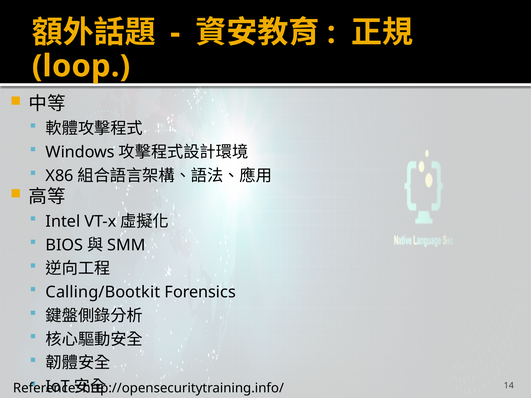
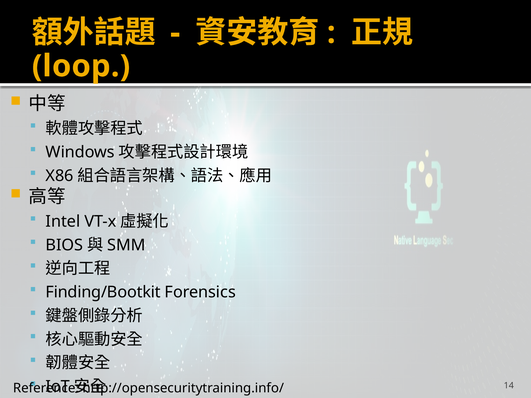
Calling/Bootkit: Calling/Bootkit -> Finding/Bootkit (103, 292)
